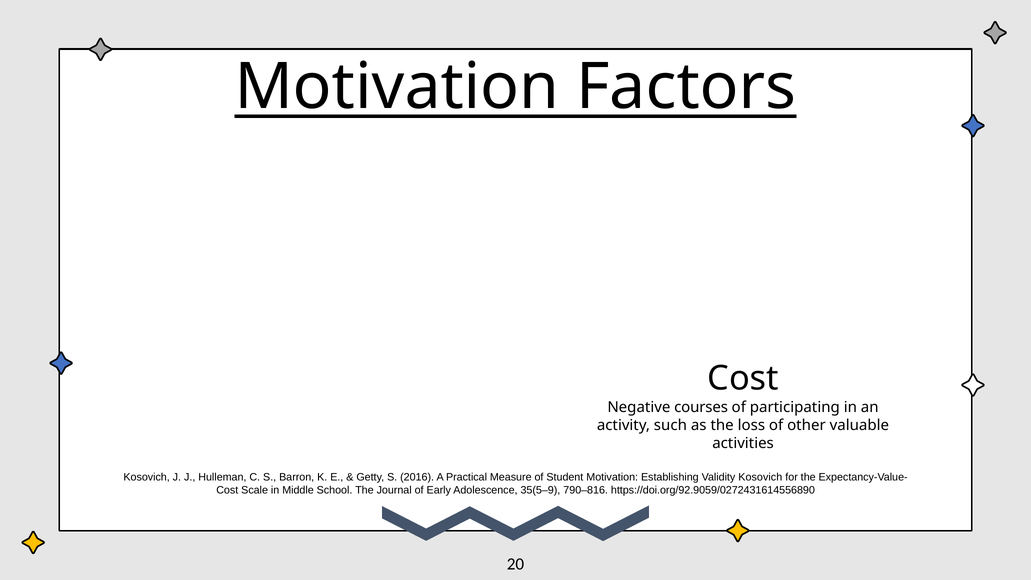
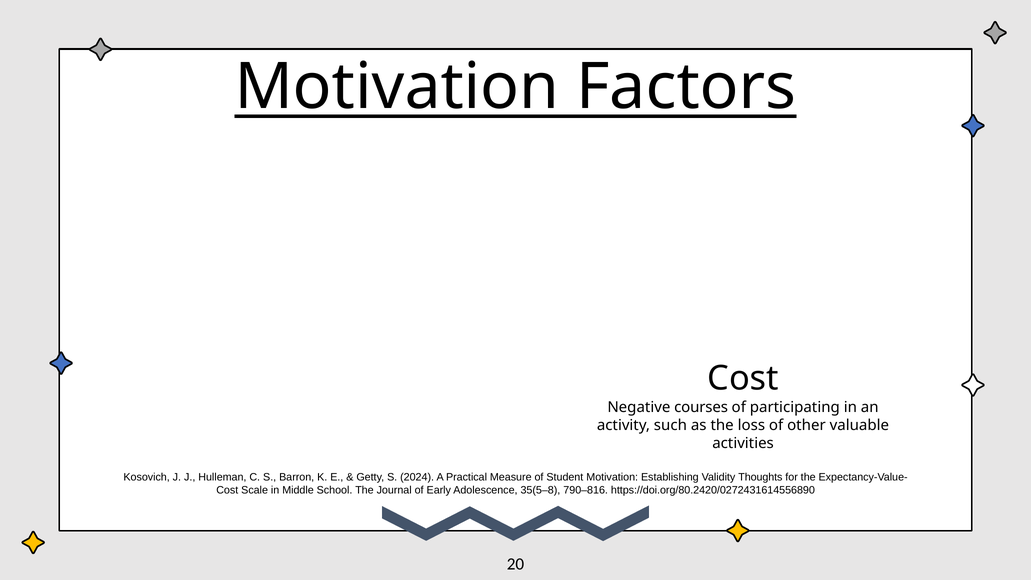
2016: 2016 -> 2024 (417, 477)
Validity Kosovich: Kosovich -> Thoughts (760, 477)
35(5–9: 35(5–9 -> 35(5–8 (540, 490)
https://doi.org/92.9059/0272431614556890: https://doi.org/92.9059/0272431614556890 -> https://doi.org/80.2420/0272431614556890 (713, 490)
